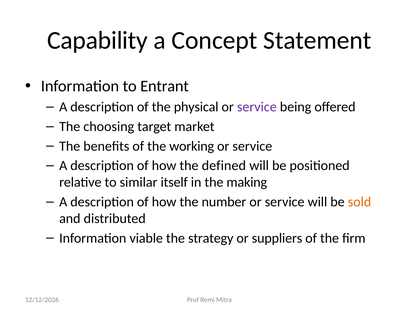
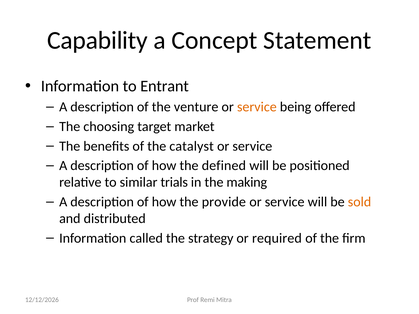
physical: physical -> venture (196, 107)
service colour: purple -> orange (257, 107)
working: working -> catalyst (192, 146)
itself: itself -> trials (174, 182)
number: number -> provide (224, 202)
viable: viable -> called (146, 238)
suppliers: suppliers -> required (277, 238)
